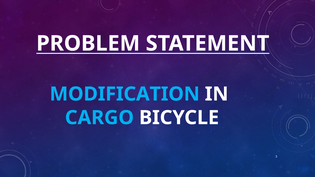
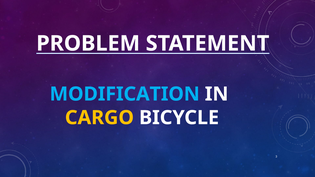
CARGO colour: light blue -> yellow (99, 118)
